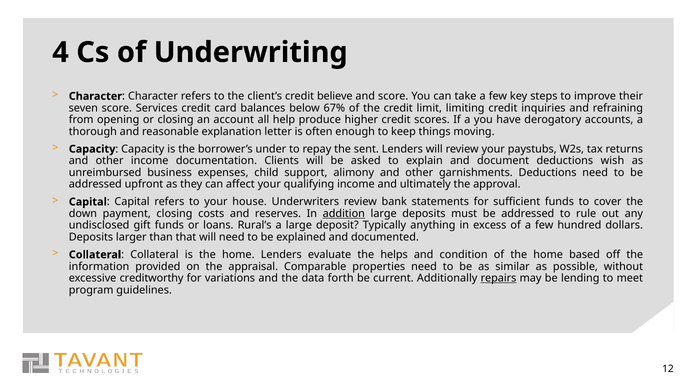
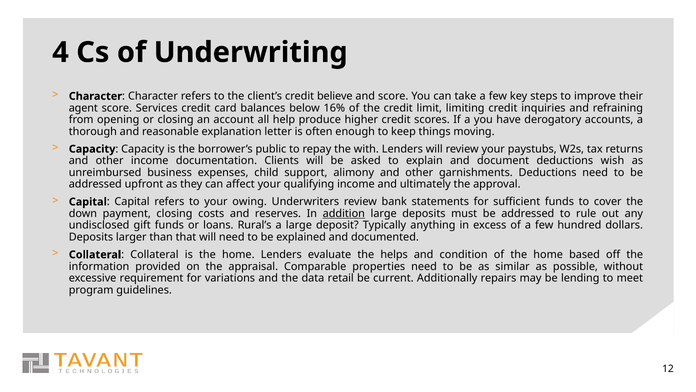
seven: seven -> agent (83, 108)
67%: 67% -> 16% (334, 108)
under: under -> public (271, 149)
sent: sent -> with (366, 149)
house: house -> owing (250, 202)
creditworthy: creditworthy -> requirement (152, 278)
forth: forth -> retail (341, 278)
repairs underline: present -> none (499, 278)
